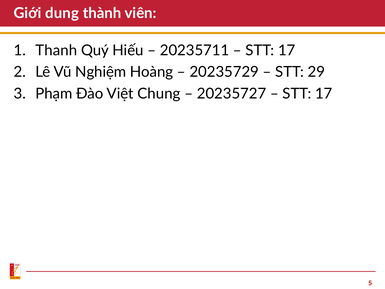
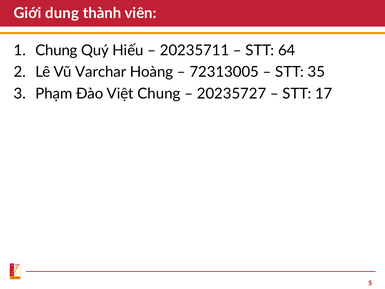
Thanh: Thanh -> Chung (56, 50)
17: 17 -> 64 (287, 50)
Nghiệm: Nghiệm -> Varchar (101, 72)
20235729: 20235729 -> 72313005 (224, 72)
29: 29 -> 35 (316, 72)
